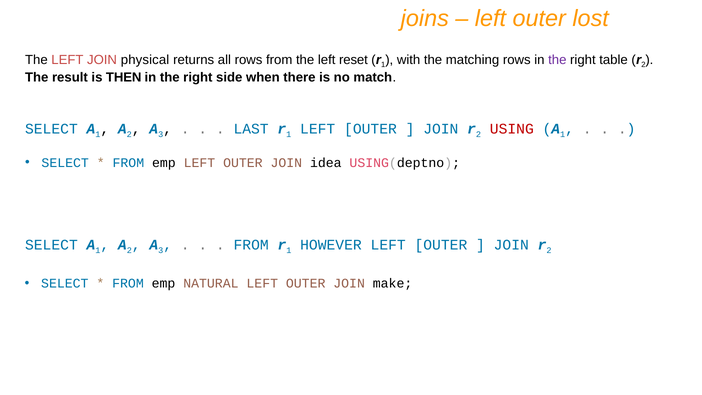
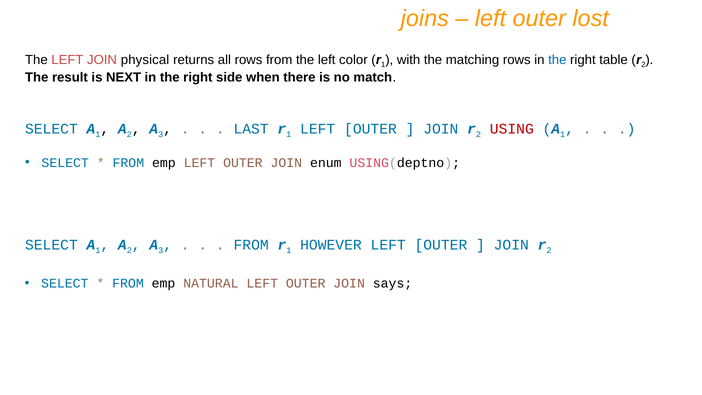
reset: reset -> color (353, 60)
the colour: purple -> blue (557, 60)
THEN: THEN -> NEXT (124, 78)
idea: idea -> enum (326, 163)
make: make -> says (393, 283)
